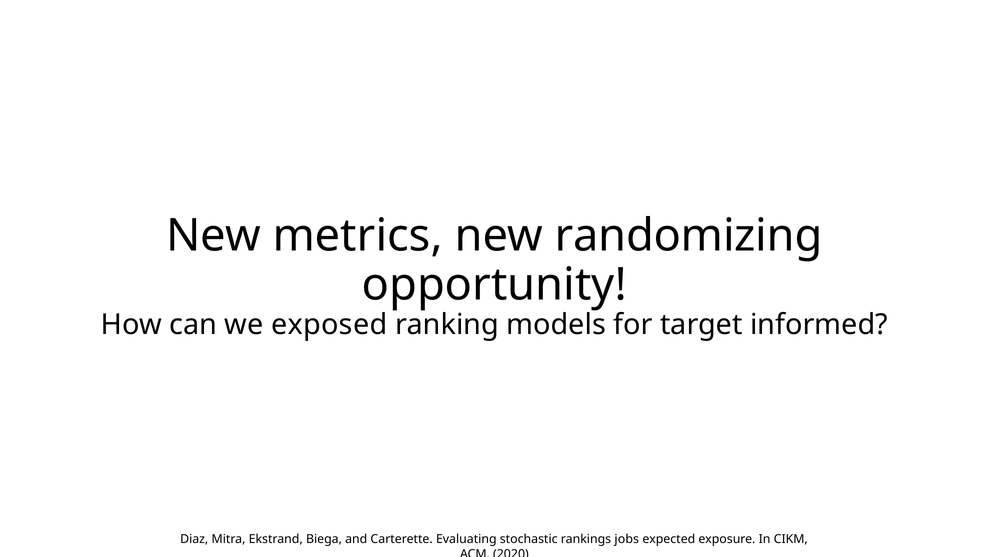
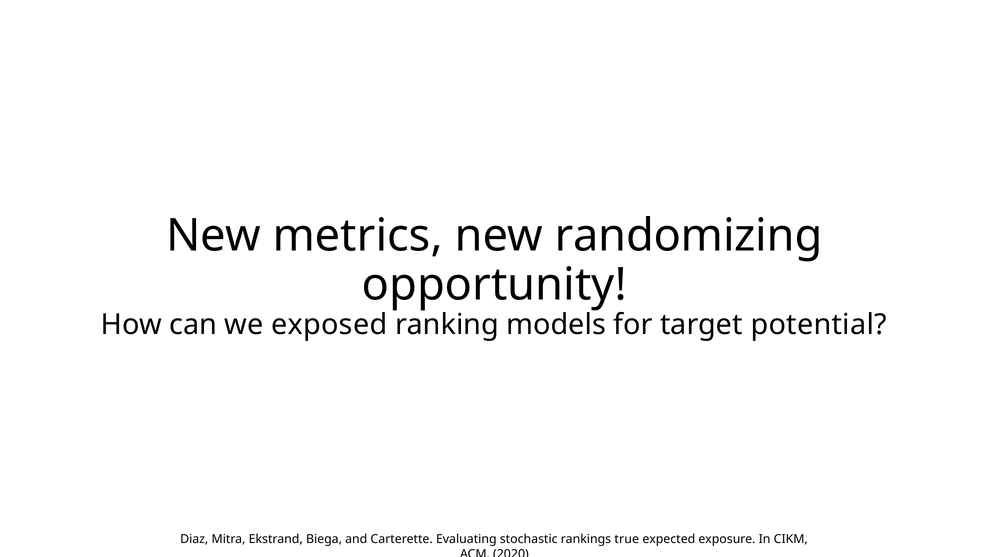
informed: informed -> potential (819, 324)
jobs: jobs -> true (627, 539)
